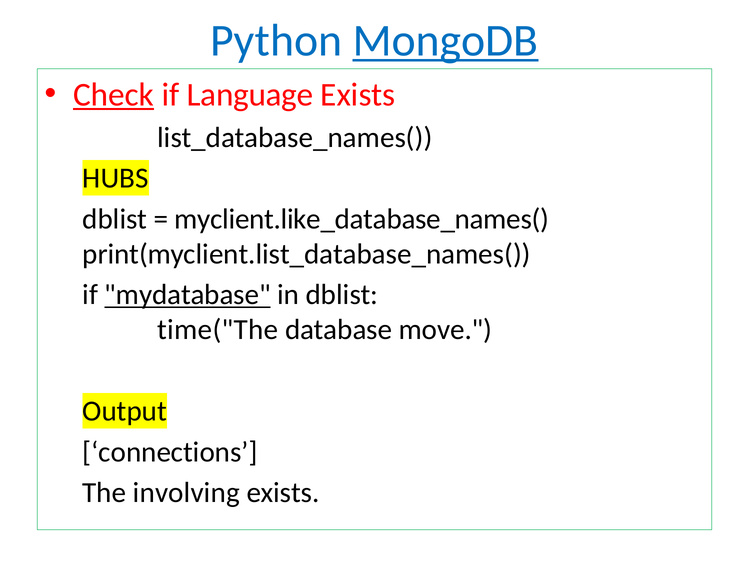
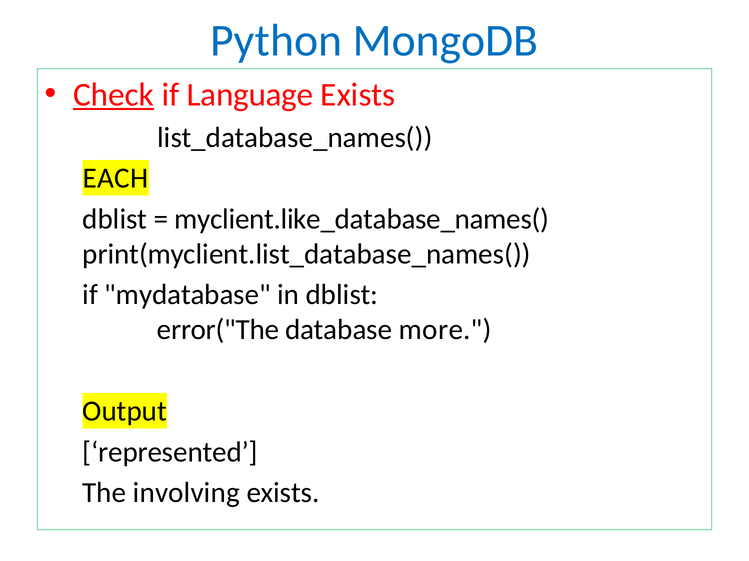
MongoDB underline: present -> none (445, 41)
HUBS: HUBS -> EACH (116, 179)
mydatabase underline: present -> none (188, 295)
time("The: time("The -> error("The (218, 330)
move: move -> more (445, 330)
connections: connections -> represented (170, 453)
